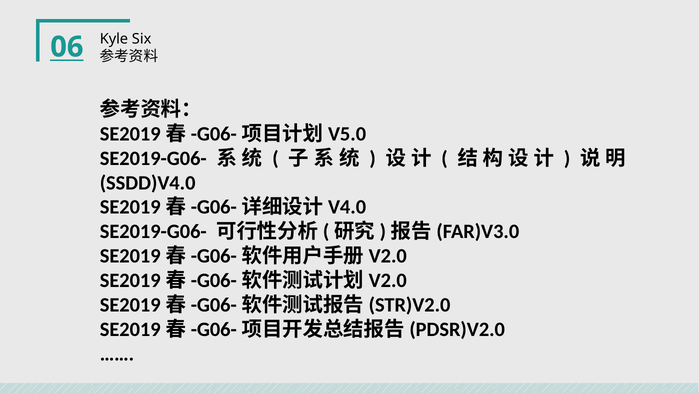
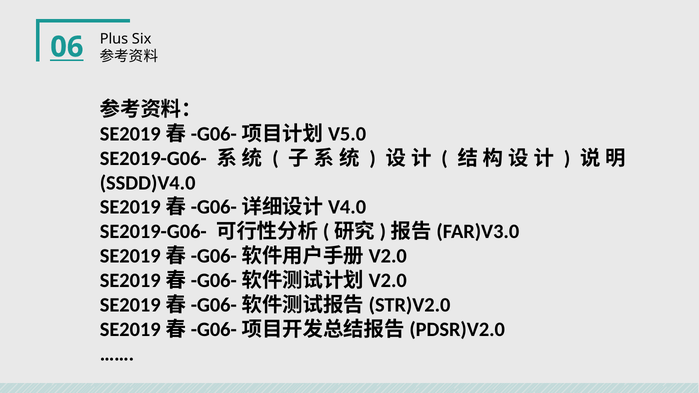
Kyle: Kyle -> Plus (114, 39)
